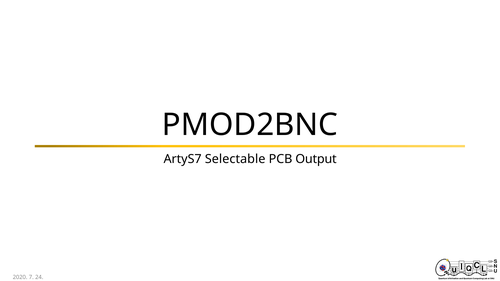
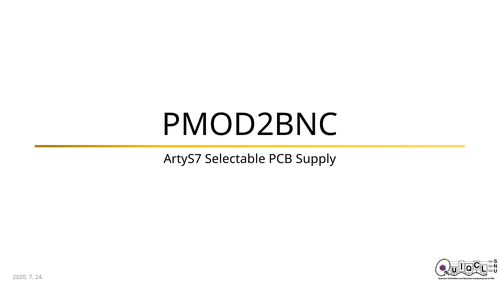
Output: Output -> Supply (316, 159)
